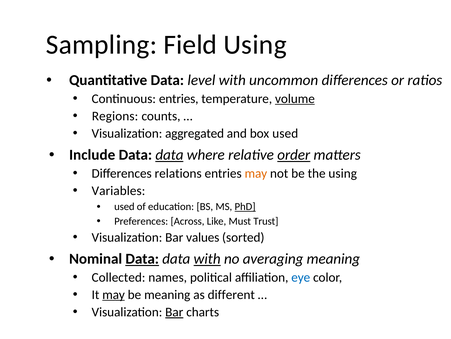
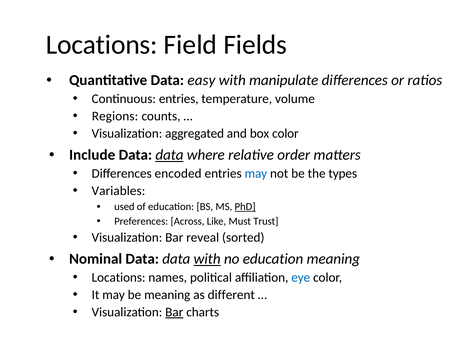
Sampling: Sampling -> Locations (102, 45)
Field Using: Using -> Fields (255, 45)
level: level -> easy (201, 80)
uncommon: uncommon -> manipulate (284, 80)
volume underline: present -> none (295, 99)
box used: used -> color (285, 133)
order underline: present -> none (294, 155)
relations: relations -> encoded (178, 173)
may colour: orange -> blue (256, 173)
the using: using -> types (343, 173)
values: values -> reveal (203, 237)
Data underline: present -> none (142, 258)
no averaging: averaging -> education (273, 258)
Collected: Collected -> Locations (119, 277)
may underline: present -> none (114, 294)
